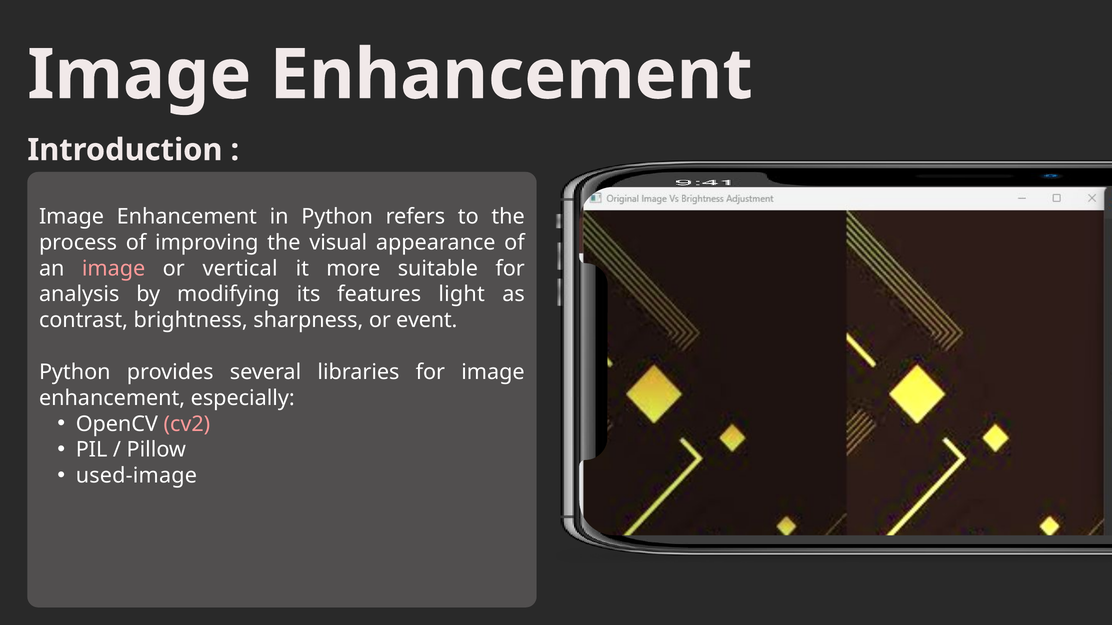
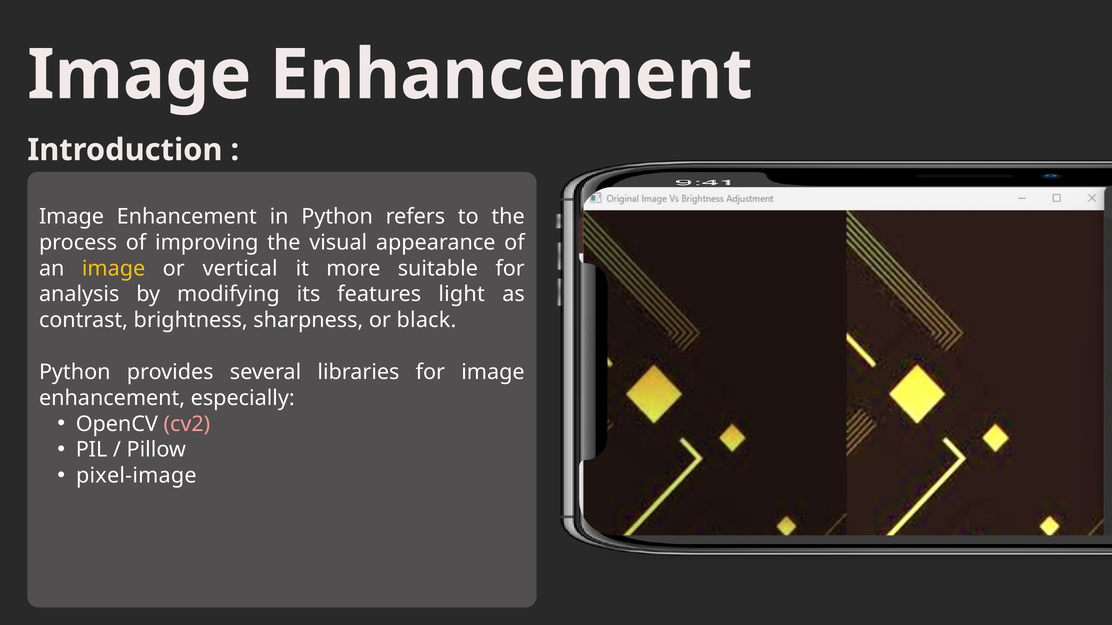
image colour: pink -> yellow (114, 269)
event: event -> black (426, 320)
used-image: used-image -> pixel-image (136, 476)
